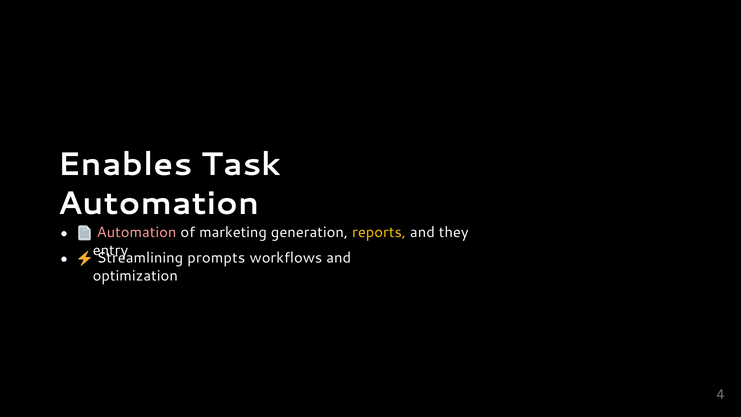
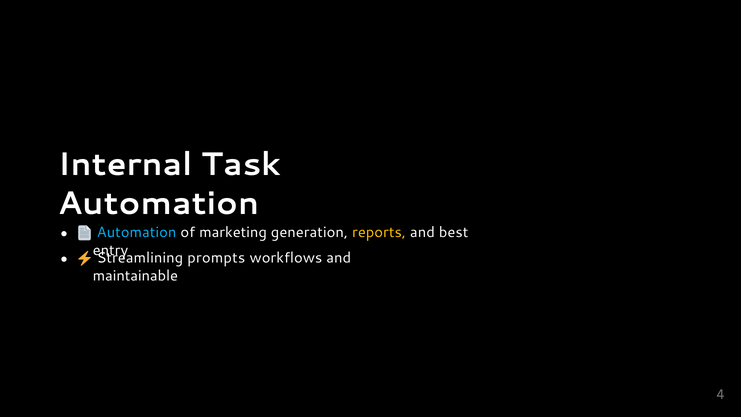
Enables: Enables -> Internal (125, 164)
Automation colour: pink -> light blue (137, 232)
they: they -> best (454, 232)
optimization: optimization -> maintainable (135, 276)
